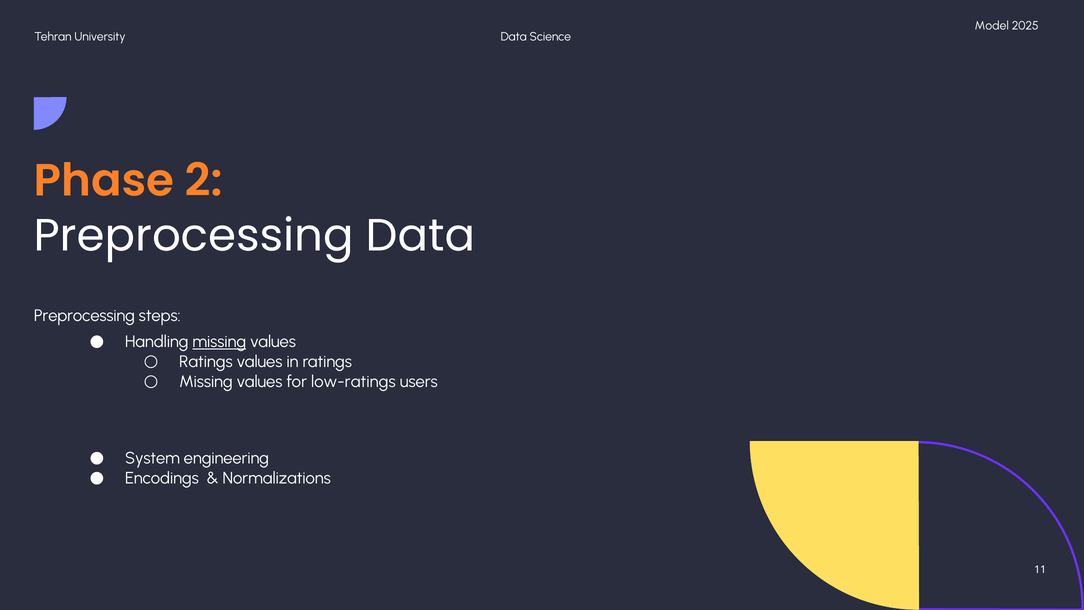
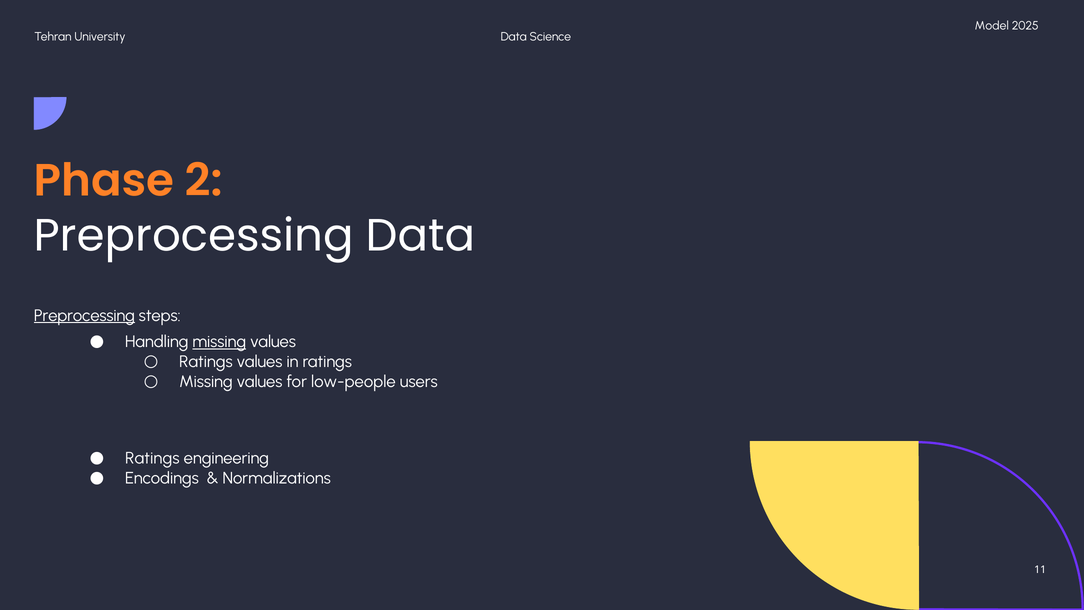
Preprocessing underline: none -> present (84, 315)
low-ratings: low-ratings -> low-people (353, 382)
System: System -> Ratings (152, 458)
